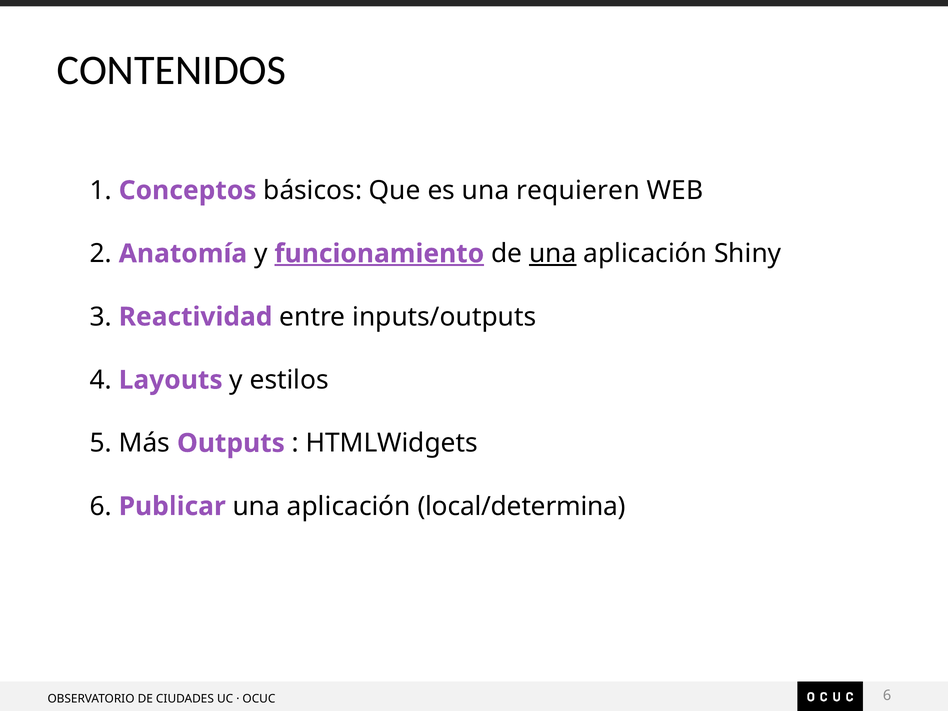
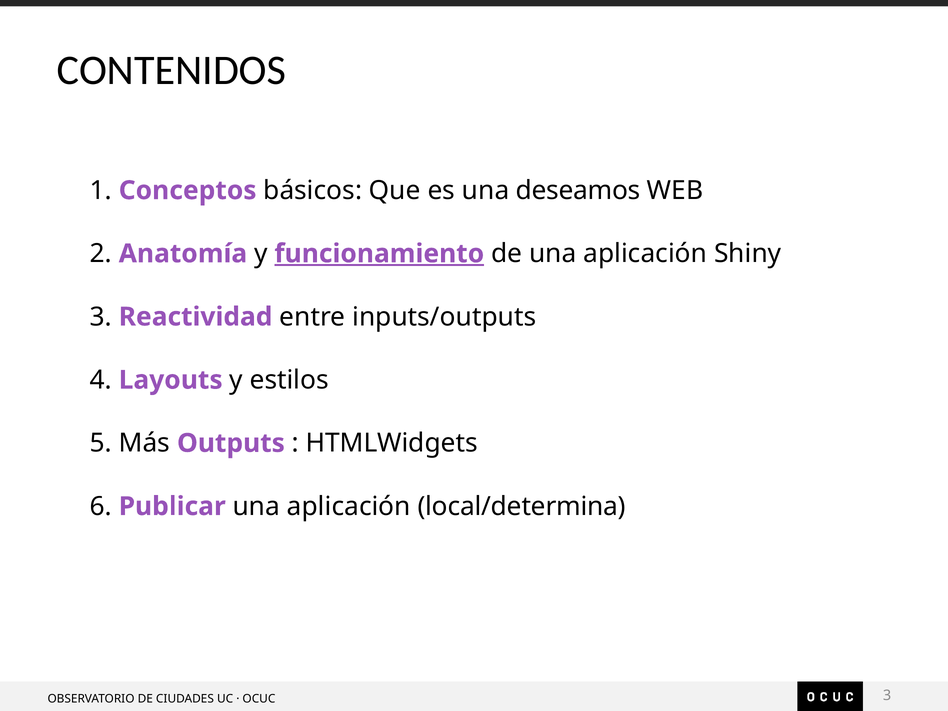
requieren: requieren -> deseamos (578, 190)
una underline: present -> none (553, 254)
6: 6 -> 3 (887, 696)
